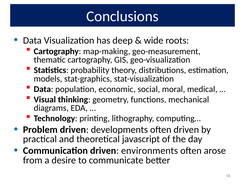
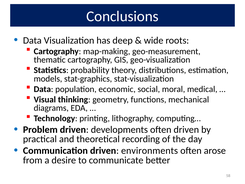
javascript: javascript -> recording (141, 139)
